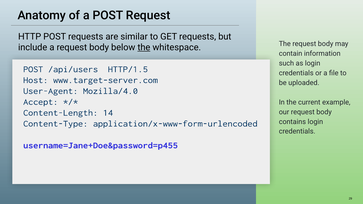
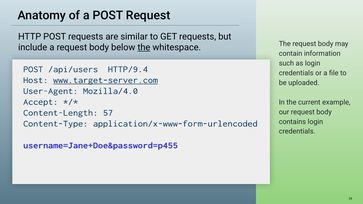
HTTP/1.5: HTTP/1.5 -> HTTP/9.4 (128, 69)
www.target-server.com underline: none -> present (105, 80)
14: 14 -> 57 (108, 113)
